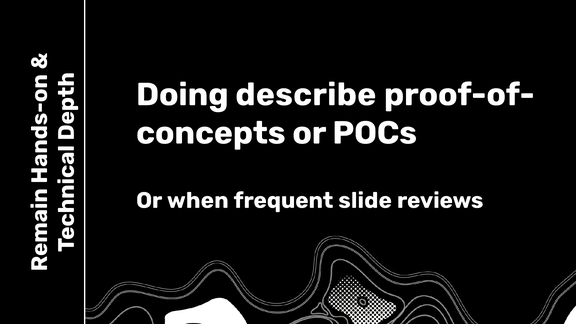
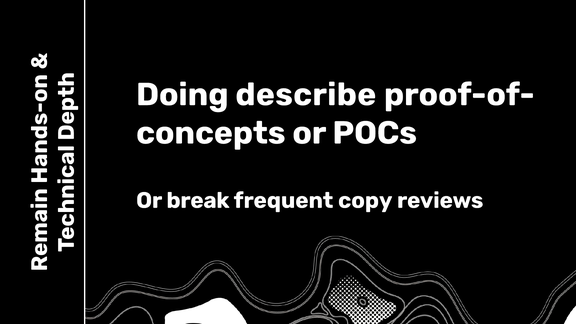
when: when -> break (198, 200)
slide: slide -> copy (365, 200)
